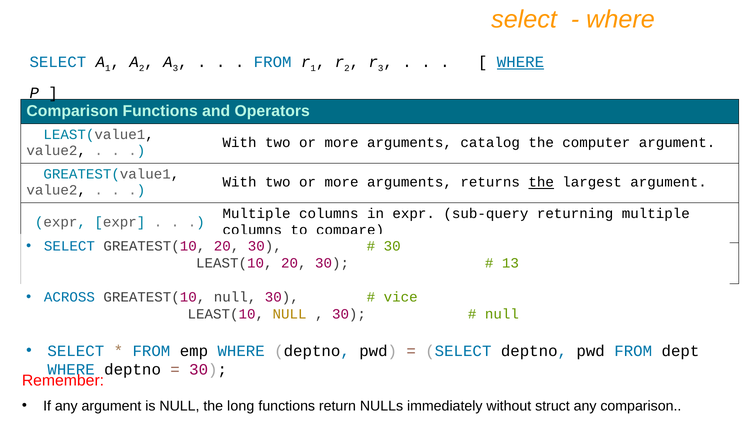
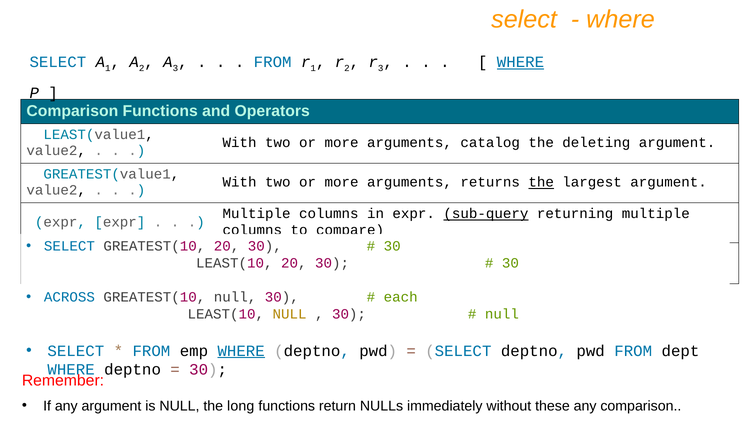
computer: computer -> deleting (596, 143)
sub-query underline: none -> present (486, 214)
13: 13 -> 30 (510, 264)
vice: vice -> each (401, 298)
WHERE underline: none -> present (241, 351)
struct: struct -> these (552, 407)
